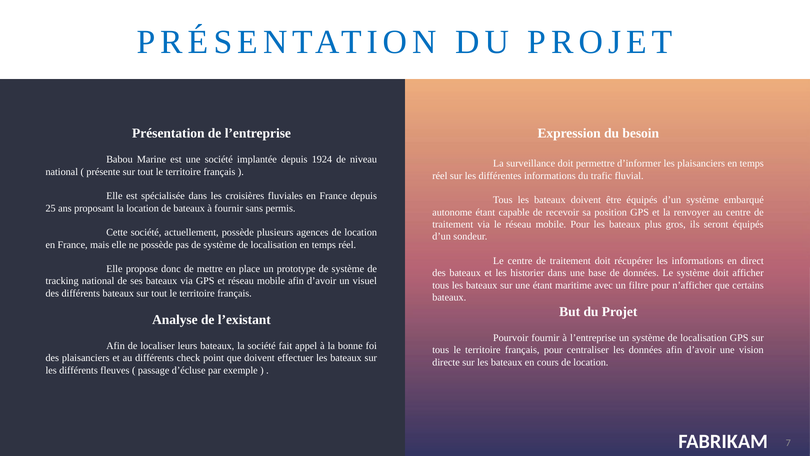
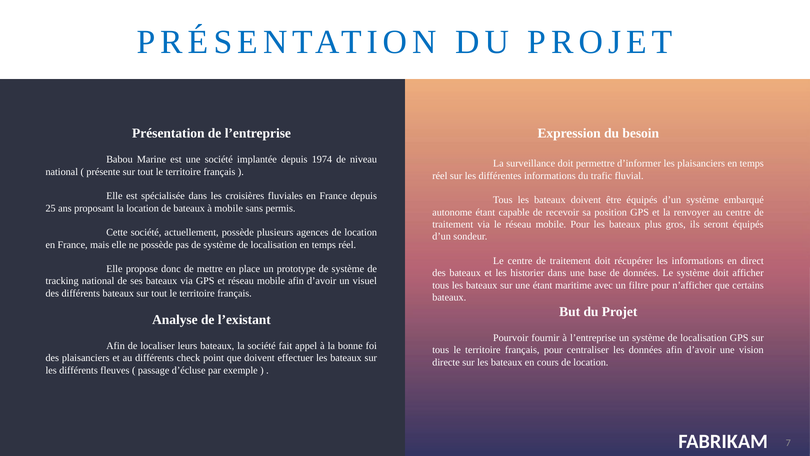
1924: 1924 -> 1974 (322, 159)
à fournir: fournir -> mobile (229, 208)
